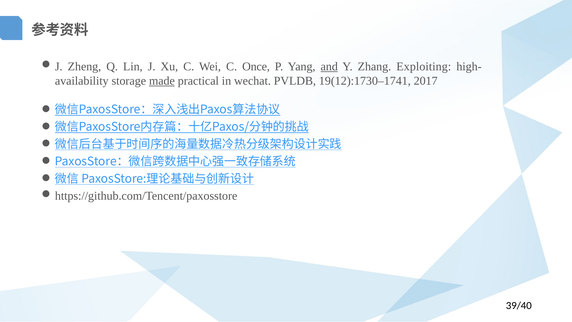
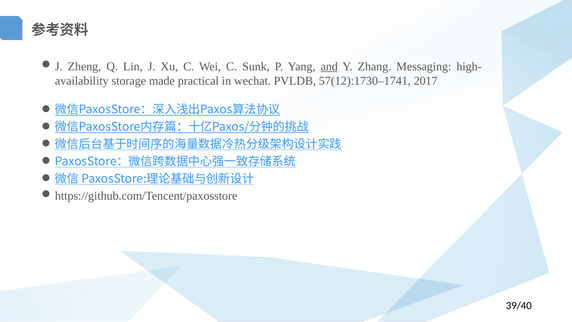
Once: Once -> Sunk (256, 67)
Exploiting: Exploiting -> Messaging (424, 67)
made underline: present -> none (162, 81)
19(12):1730–1741: 19(12):1730–1741 -> 57(12):1730–1741 (365, 81)
